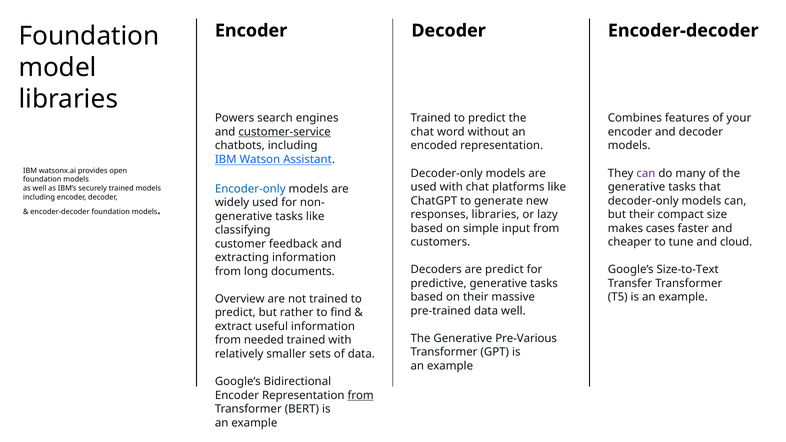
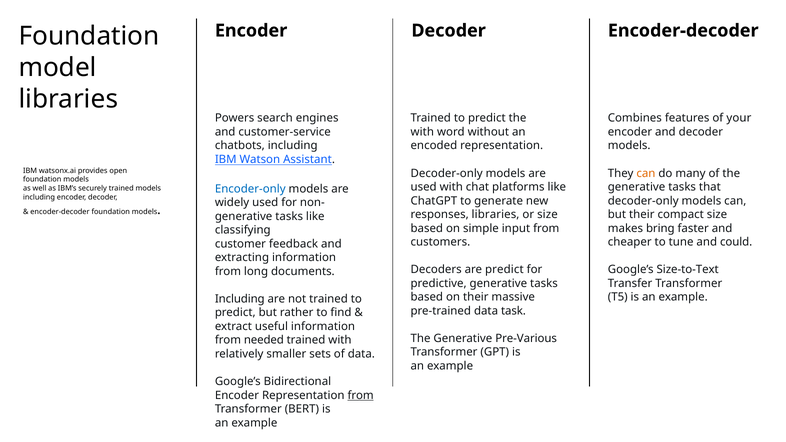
customer-service underline: present -> none (285, 132)
chat: chat -> with (422, 132)
can colour: purple -> orange (646, 173)
or lazy: lazy -> size (547, 215)
cases: cases -> bring (660, 228)
cloud: cloud -> could (736, 242)
Overview: Overview -> Including (240, 299)
data well: well -> task (513, 311)
